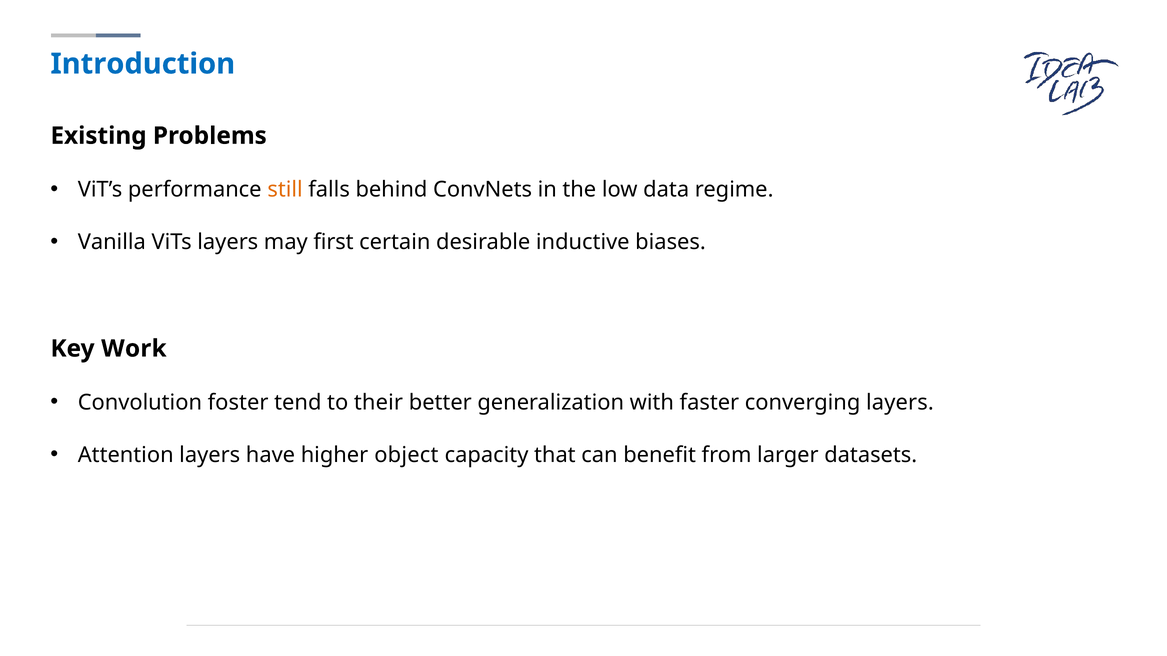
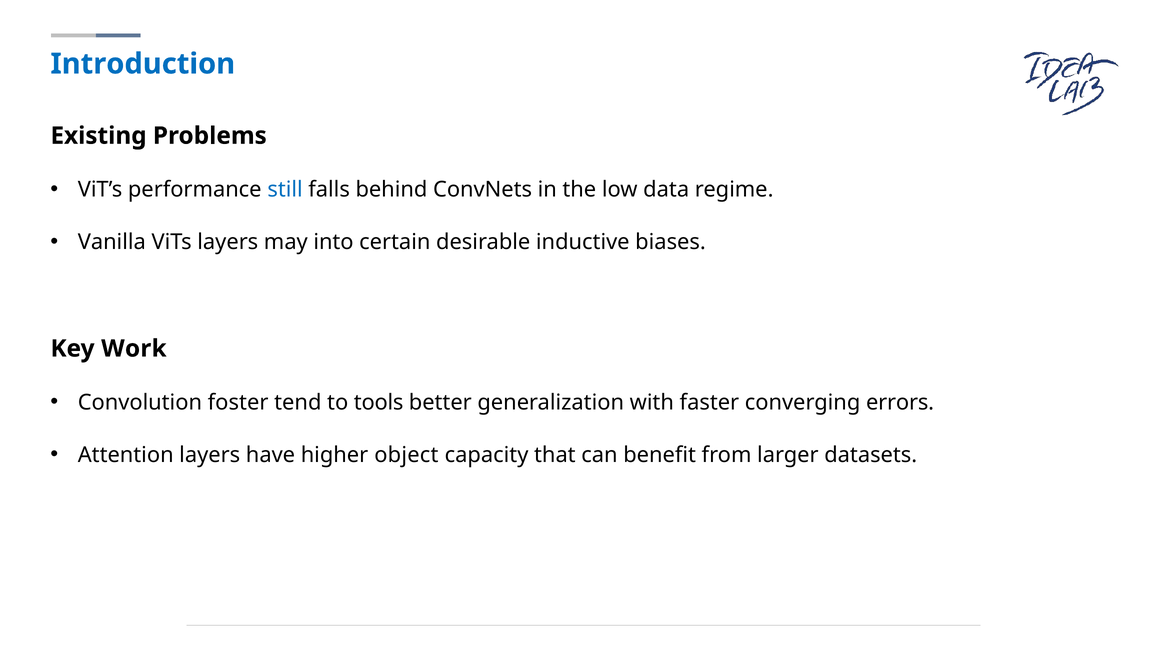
still colour: orange -> blue (285, 190)
first: first -> into (333, 242)
their: their -> tools (379, 403)
converging layers: layers -> errors (900, 403)
